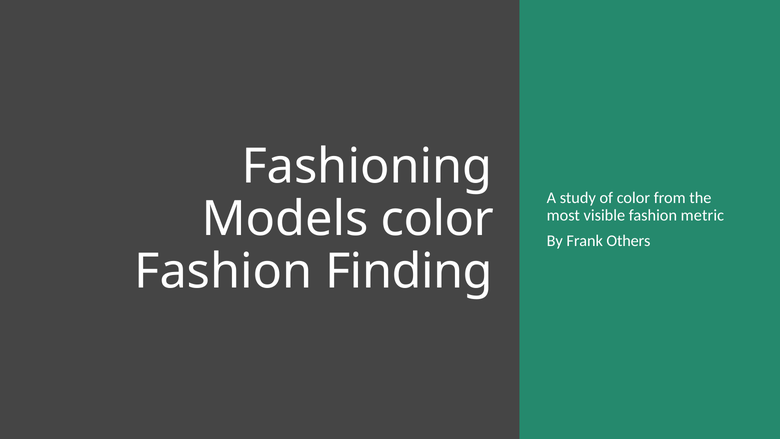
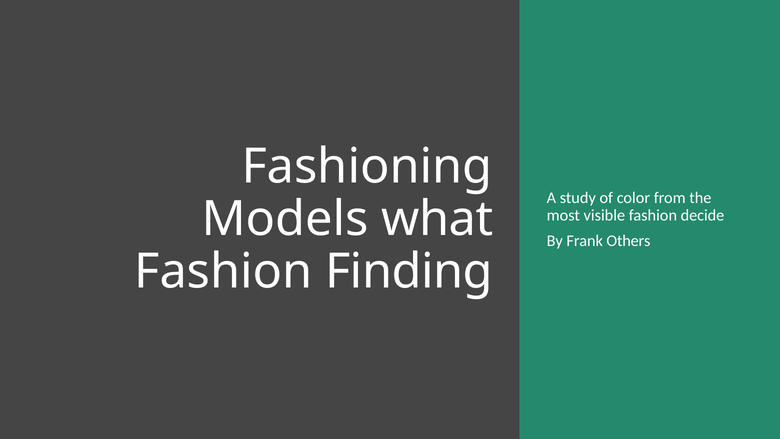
Models color: color -> what (437, 219)
metric: metric -> decide (702, 215)
